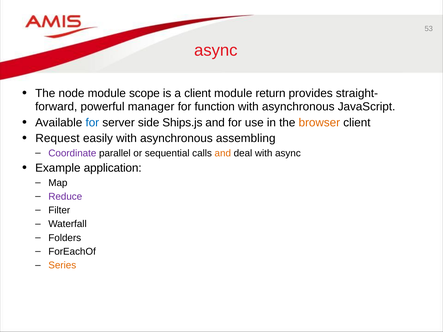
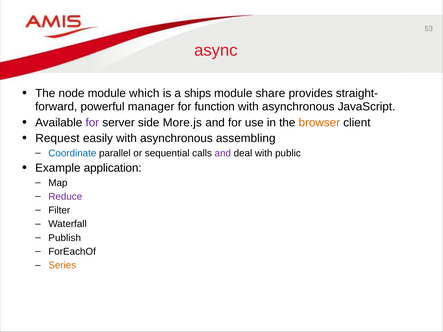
scope: scope -> which (144, 93)
a client: client -> ships (198, 93)
return: return -> share (270, 93)
for colour: blue -> purple (92, 123)
Ships.js: Ships.js -> More.js (182, 123)
Coordinate colour: purple -> blue (72, 153)
and colour: orange -> purple (223, 153)
with async: async -> public (288, 153)
Folders: Folders -> Publish (65, 238)
